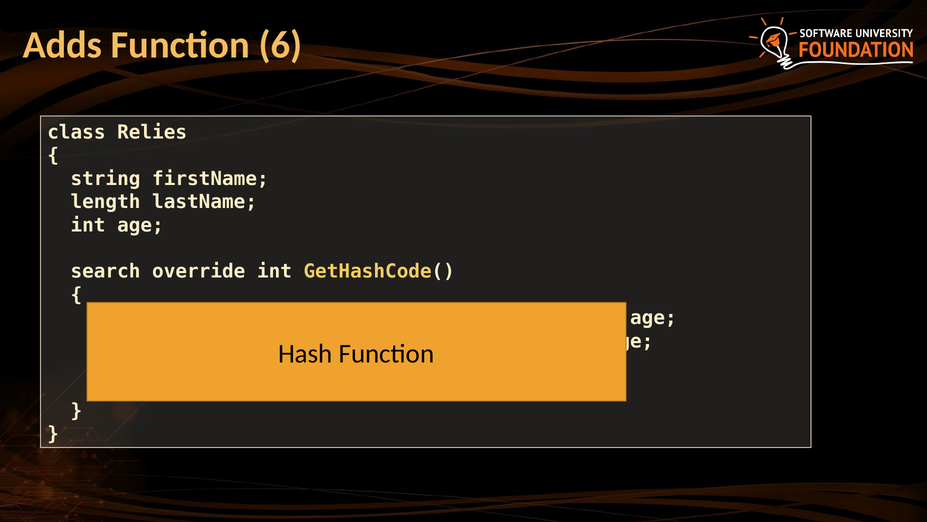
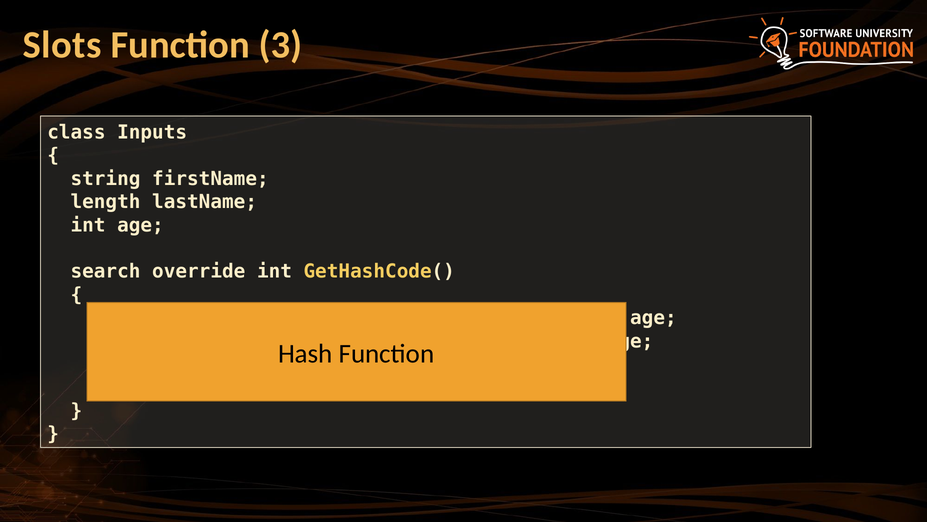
Adds: Adds -> Slots (62, 45)
6: 6 -> 3 (280, 45)
Relies: Relies -> Inputs (152, 132)
